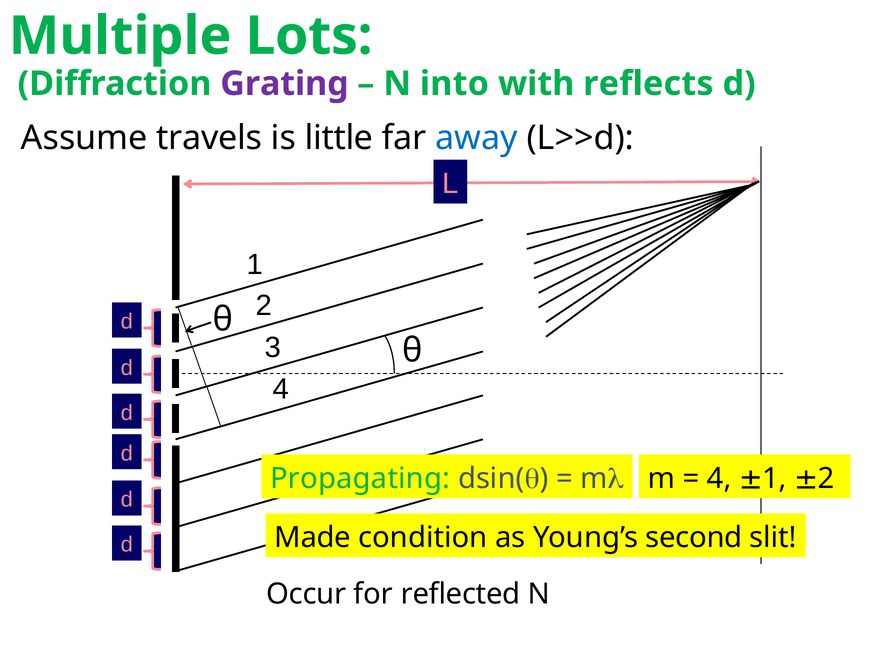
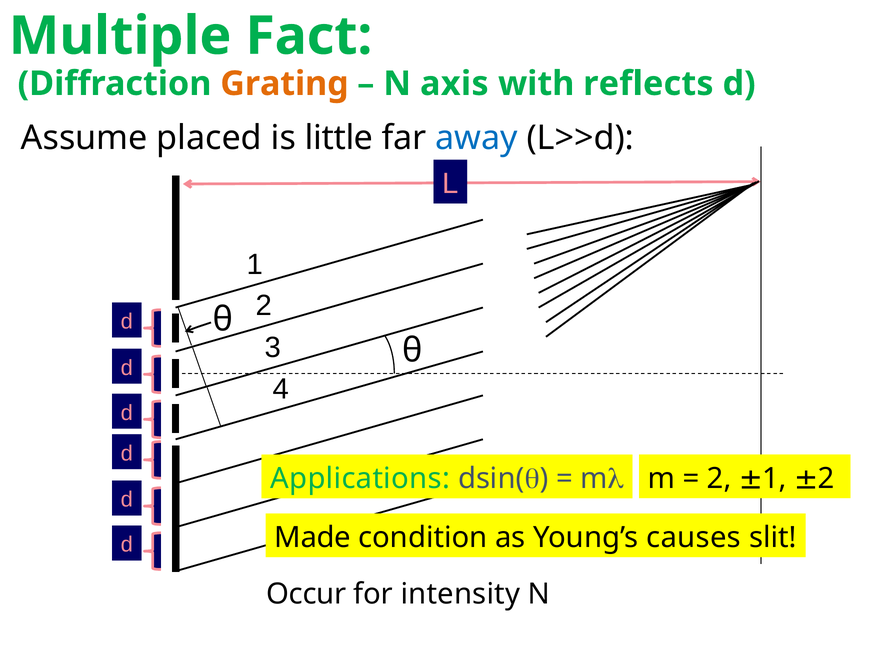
Lots: Lots -> Fact (309, 36)
Grating colour: purple -> orange (284, 84)
into: into -> axis (454, 84)
travels: travels -> placed (209, 138)
4: 4 -> 2 (719, 478)
Propagating: Propagating -> Applications (360, 478)
second: second -> causes (694, 537)
reflected: reflected -> intensity (460, 594)
